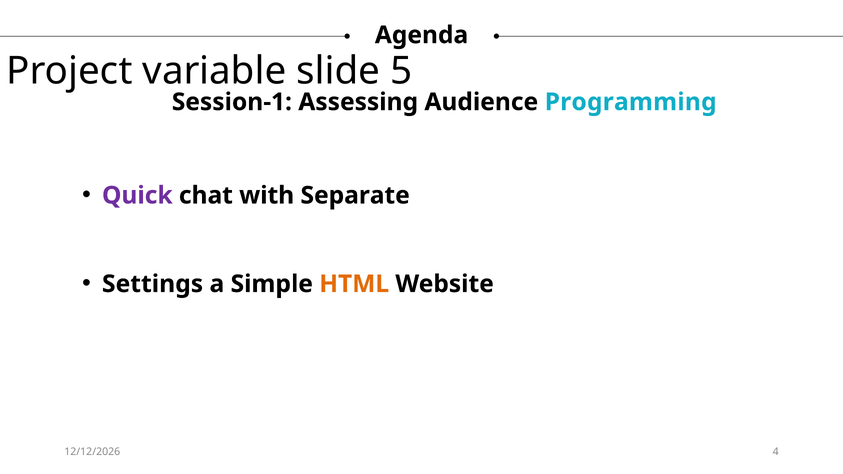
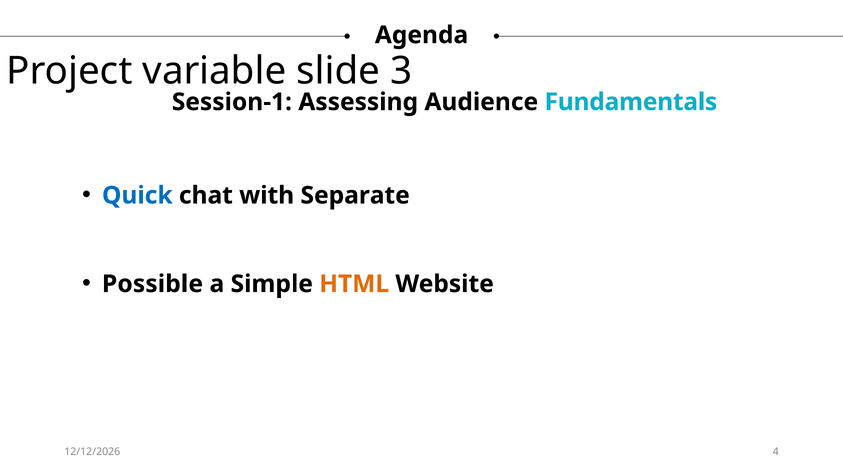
5: 5 -> 3 (401, 71)
Programming: Programming -> Fundamentals (631, 102)
Quick colour: purple -> blue (137, 195)
Settings: Settings -> Possible (153, 284)
